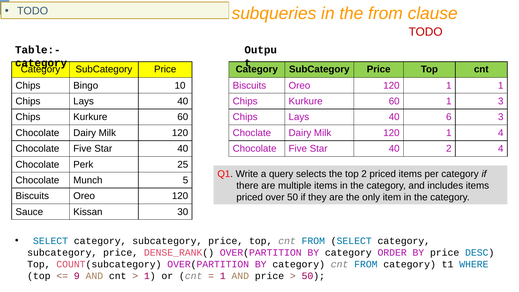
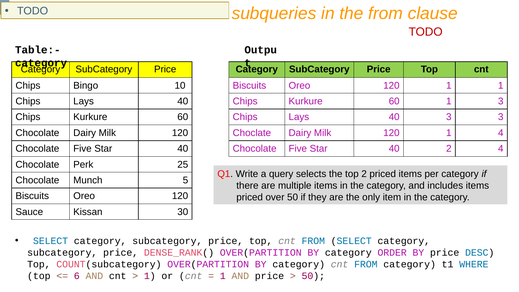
40 6: 6 -> 3 (449, 117)
9: 9 -> 6 (77, 276)
